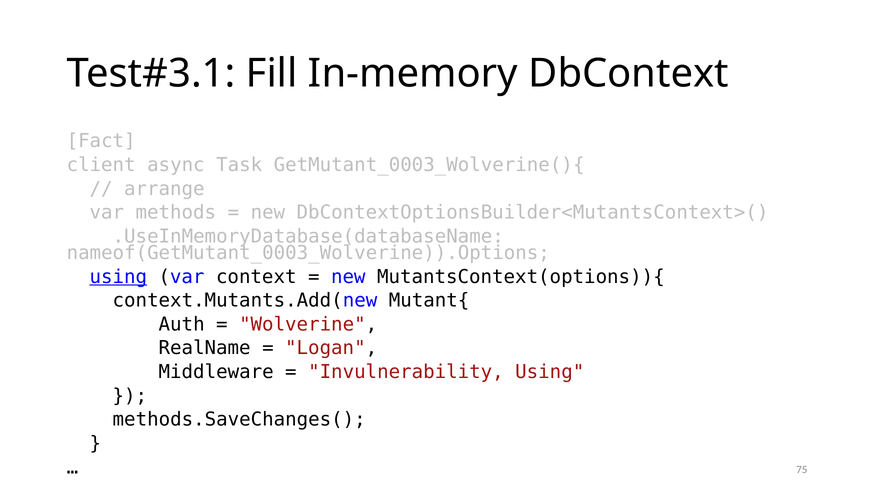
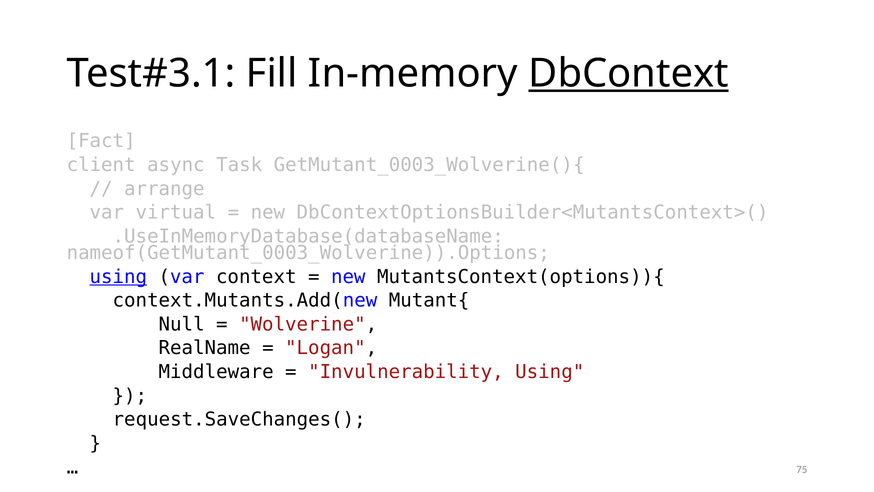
DbContext underline: none -> present (628, 73)
methods: methods -> virtual (176, 212)
Auth: Auth -> Null (182, 324)
methods.SaveChanges(: methods.SaveChanges( -> request.SaveChanges( (239, 419)
